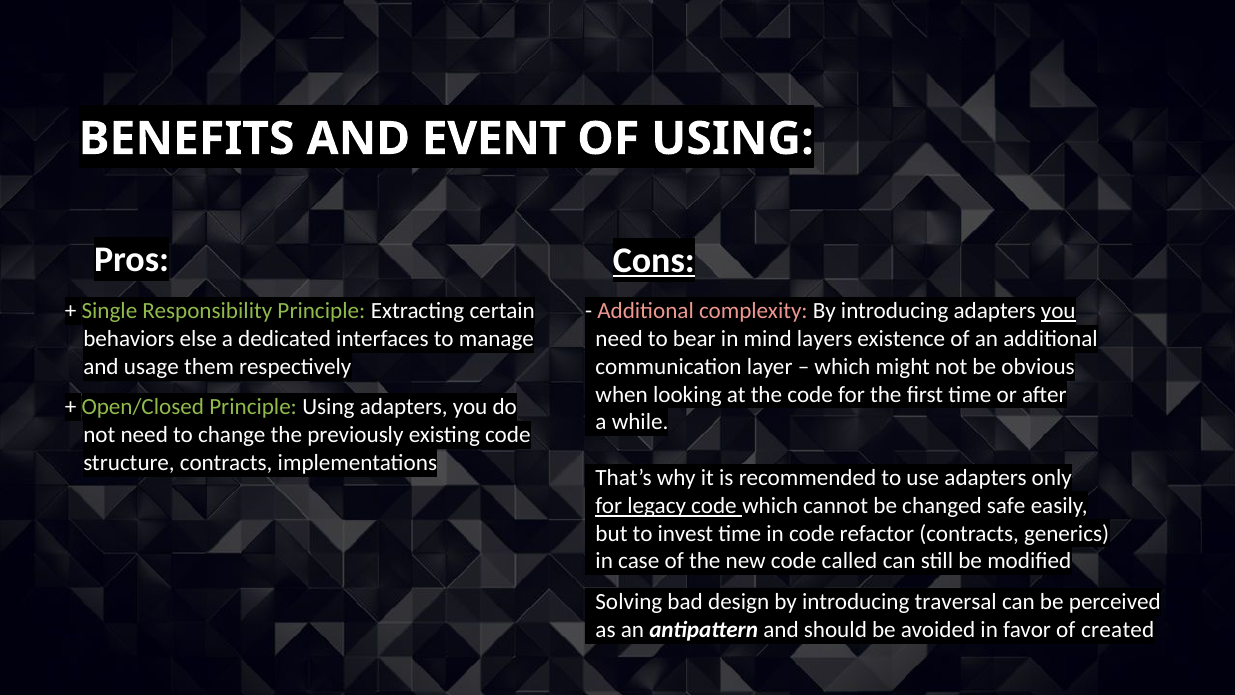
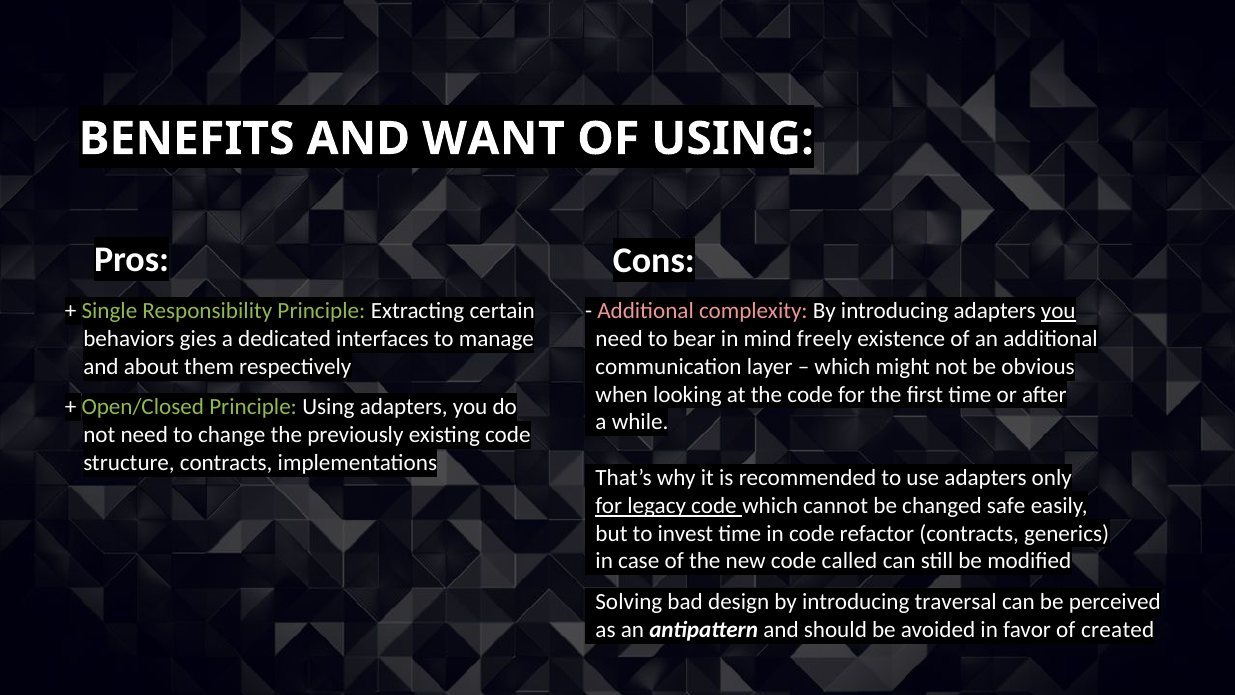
EVENT: EVENT -> WANT (493, 139)
Cons underline: present -> none (654, 260)
else: else -> gies (198, 339)
layers: layers -> freely (824, 339)
usage: usage -> about (151, 366)
